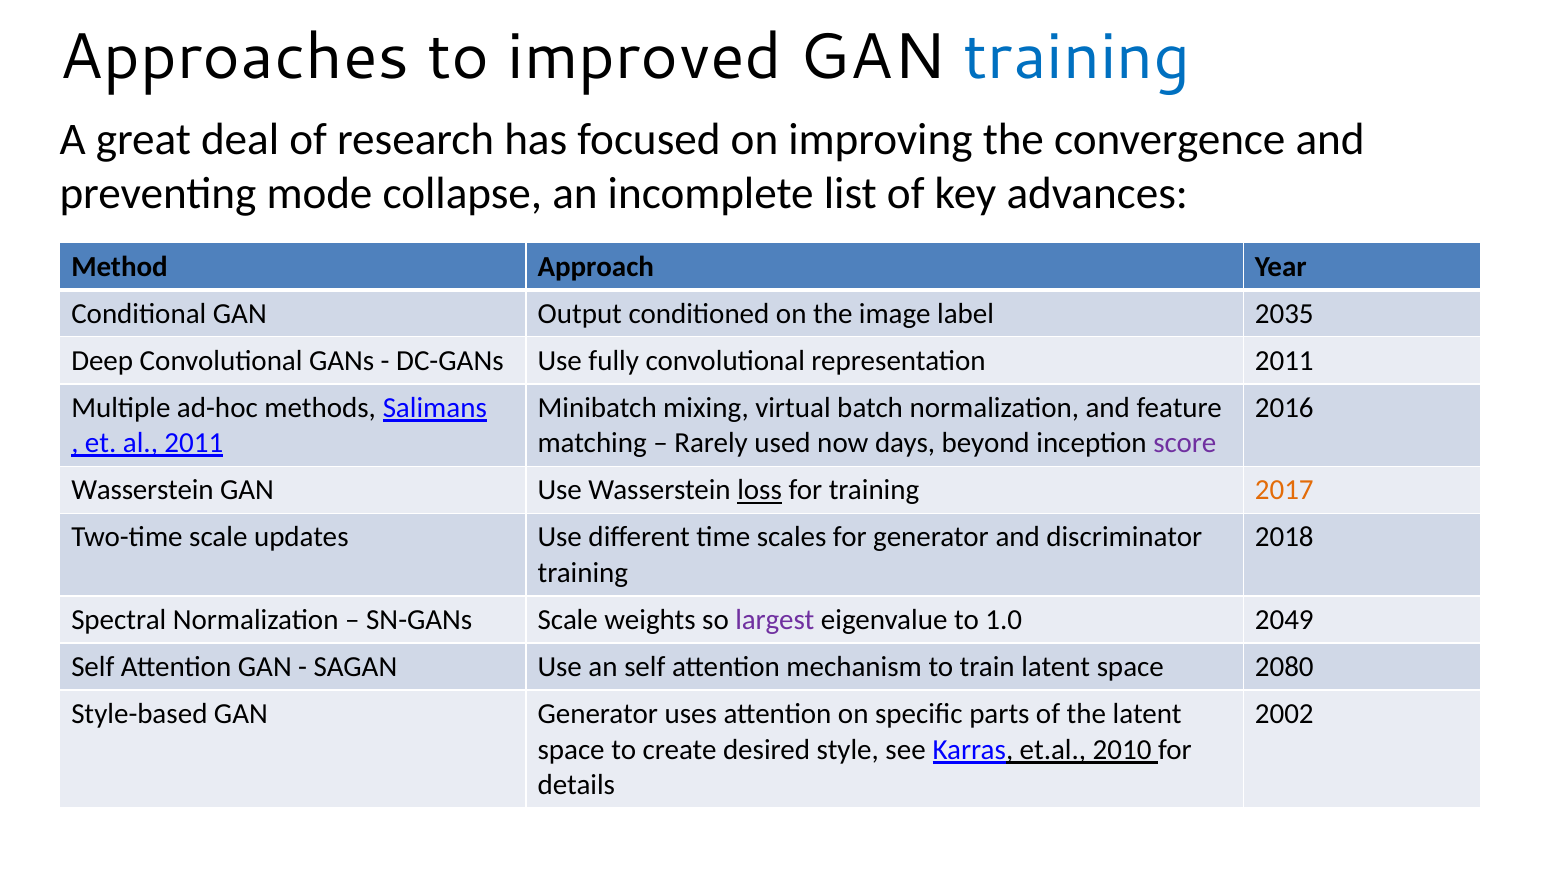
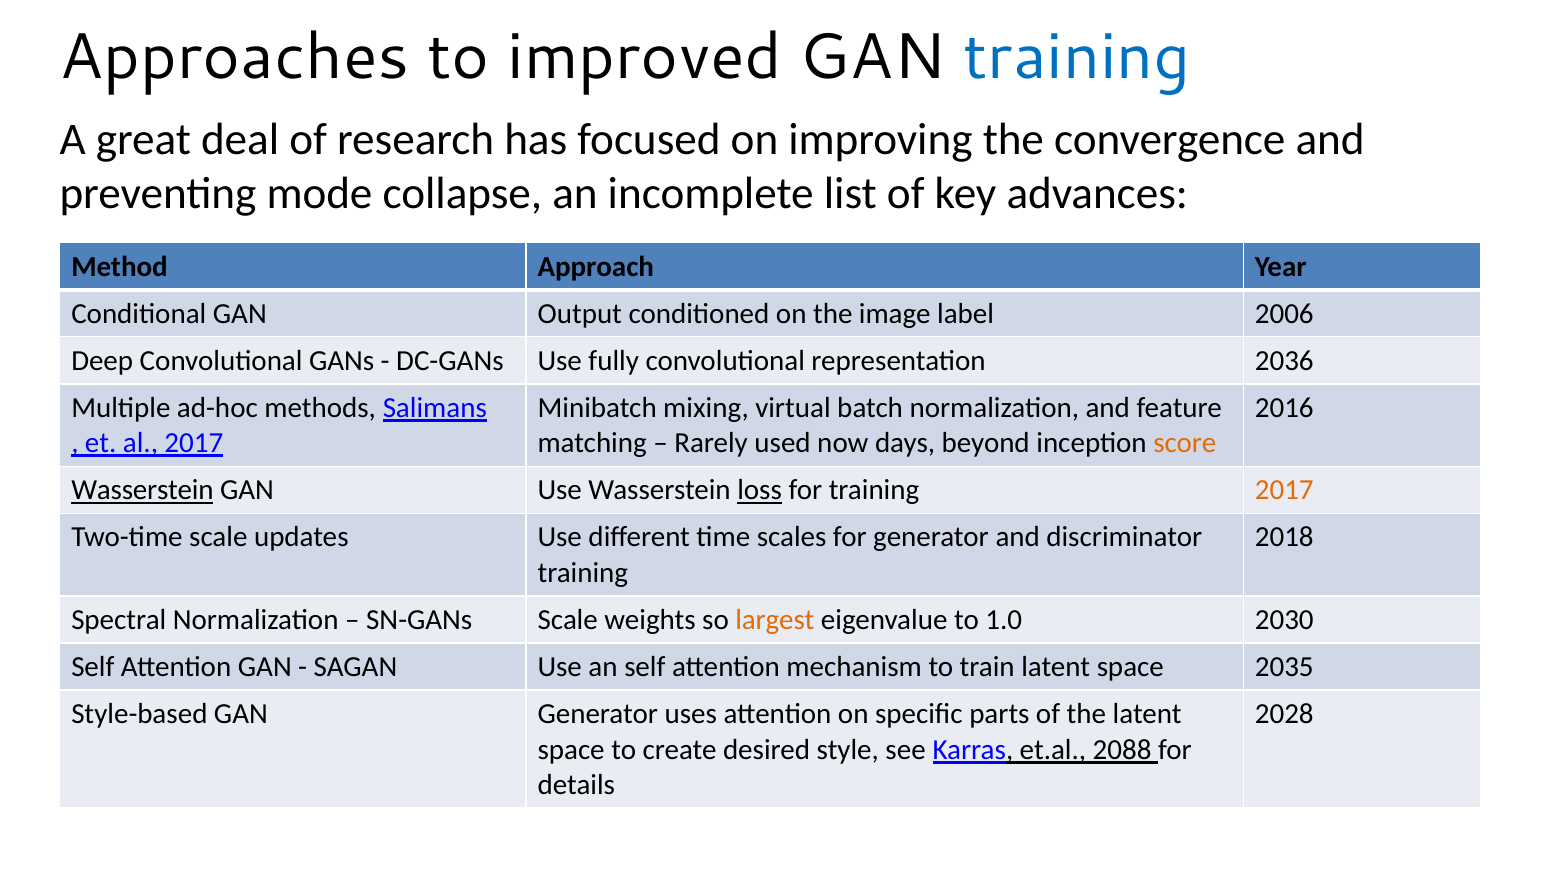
2035: 2035 -> 2006 (1284, 314)
representation 2011: 2011 -> 2036 (1284, 361)
al 2011: 2011 -> 2017 (194, 443)
score colour: purple -> orange (1185, 443)
Wasserstein underline: none -> present (142, 490)
largest colour: purple -> orange (775, 620)
2049: 2049 -> 2030 (1284, 620)
2080: 2080 -> 2035 (1284, 667)
2002: 2002 -> 2028 (1284, 714)
2010: 2010 -> 2088 (1122, 750)
